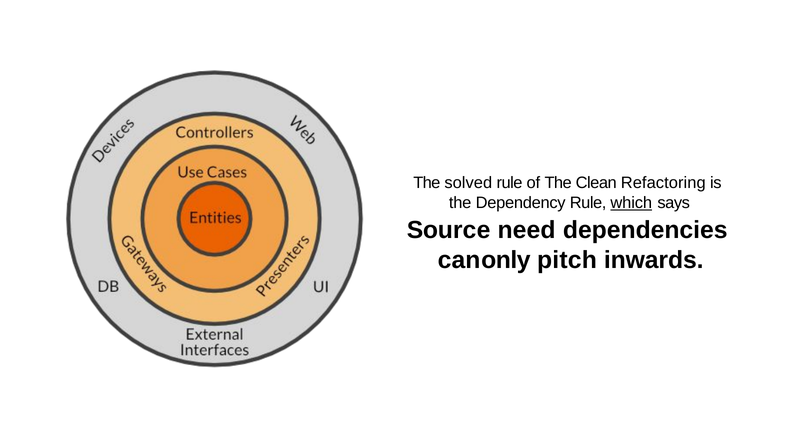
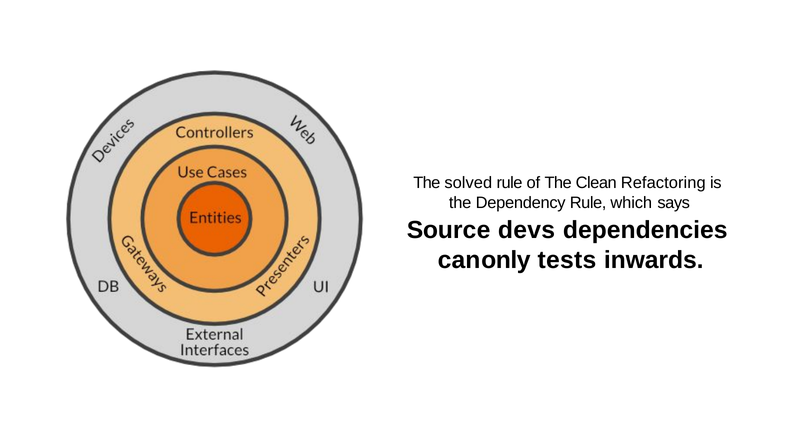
which underline: present -> none (631, 203)
need: need -> devs (526, 230)
pitch: pitch -> tests (567, 260)
